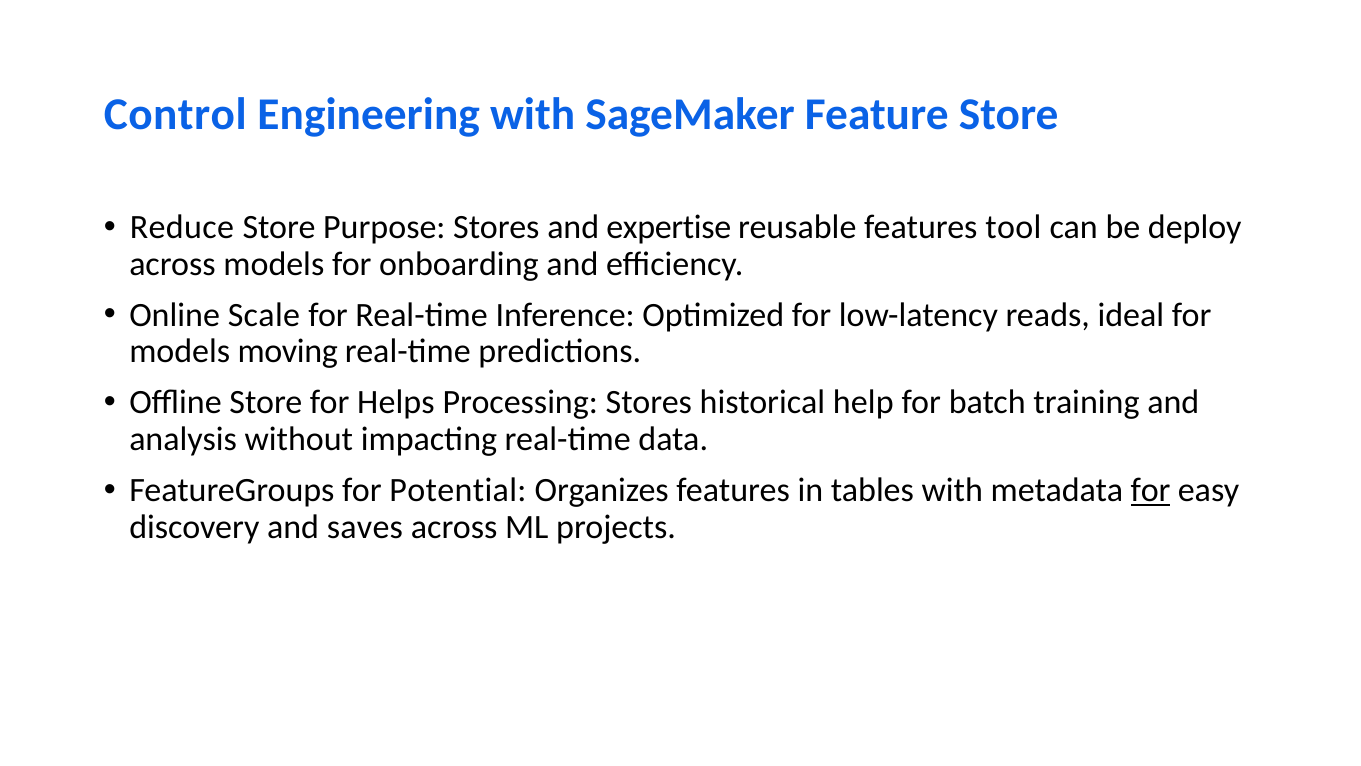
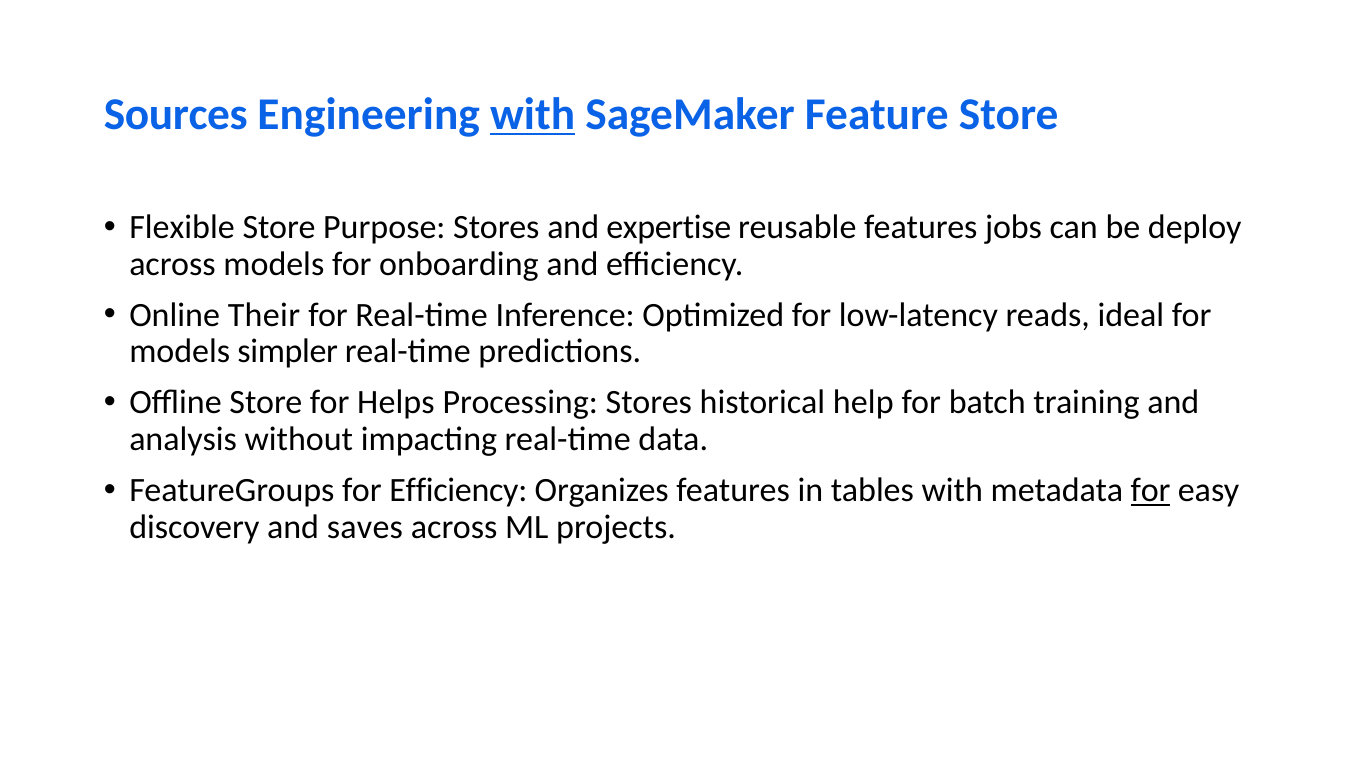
Control: Control -> Sources (176, 114)
with underline: none -> present (533, 114)
Reduce: Reduce -> Flexible (182, 227)
tool: tool -> jobs (1014, 227)
Scale: Scale -> Their (264, 315)
moving: moving -> simpler (288, 351)
for Potential: Potential -> Efficiency (458, 490)
